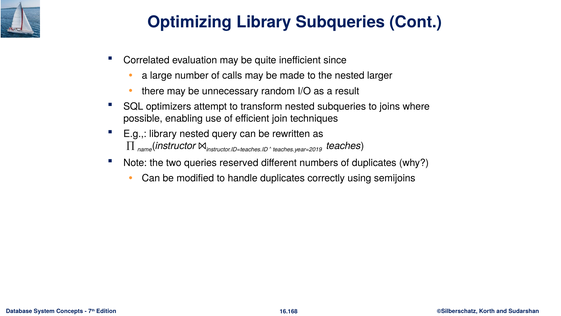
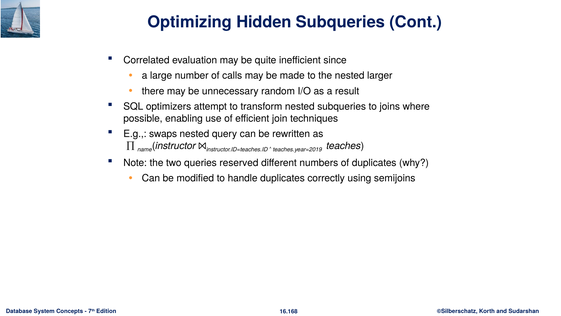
Optimizing Library: Library -> Hidden (264, 22)
E.g library: library -> swaps (163, 134)
